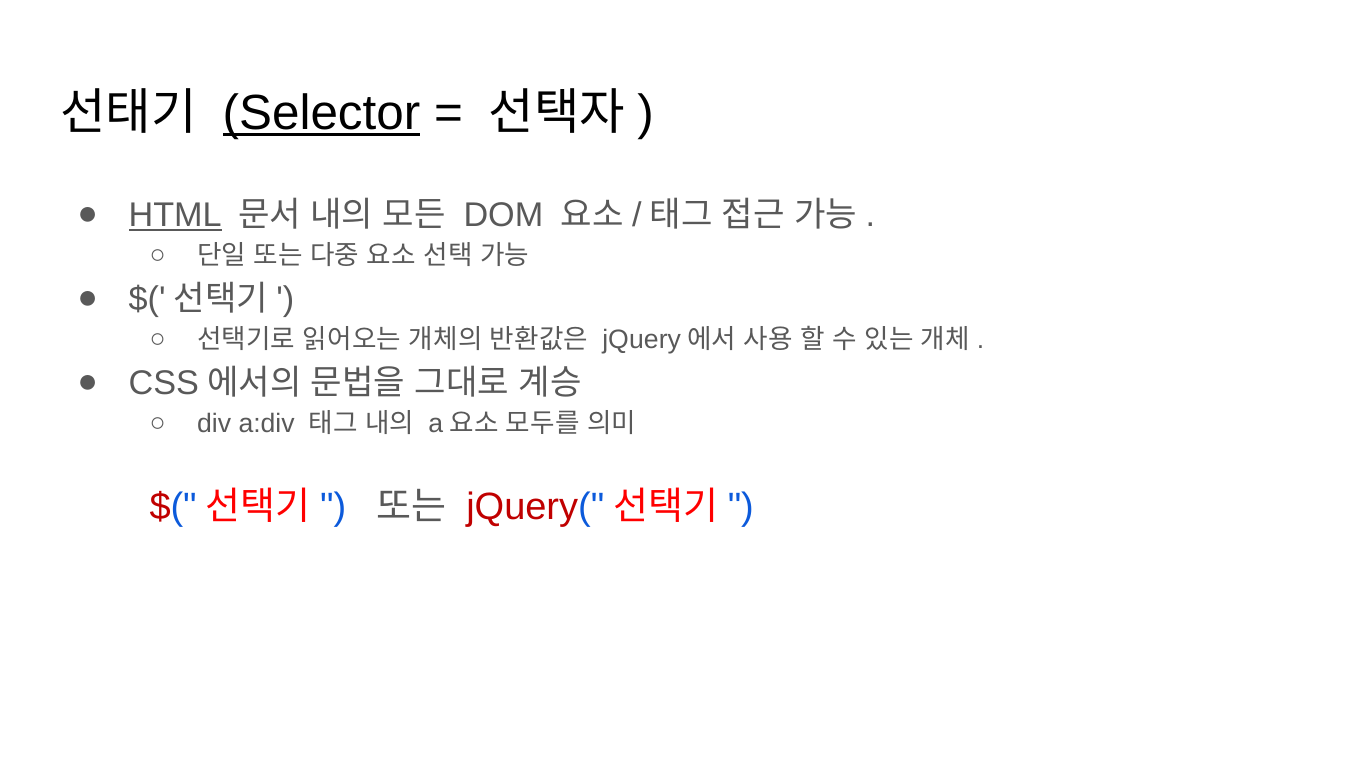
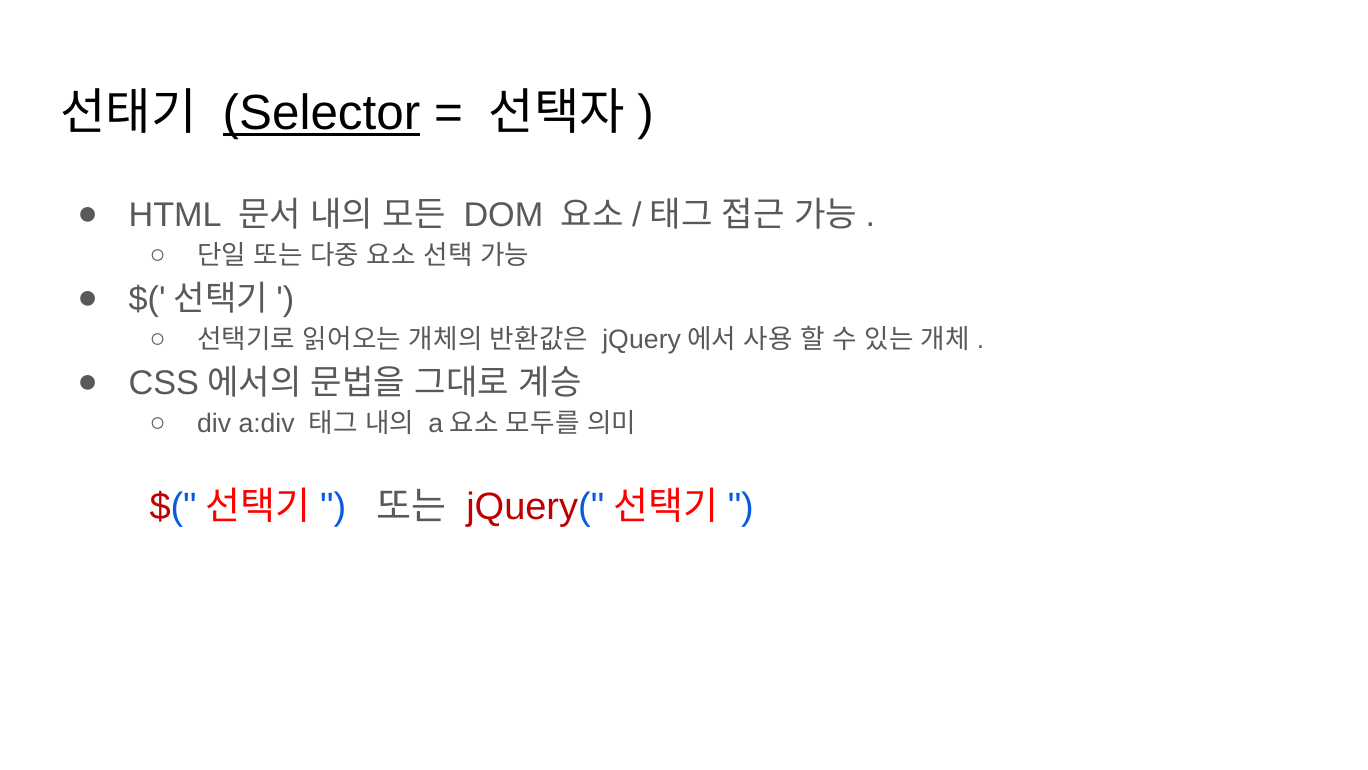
HTML underline: present -> none (175, 215)
